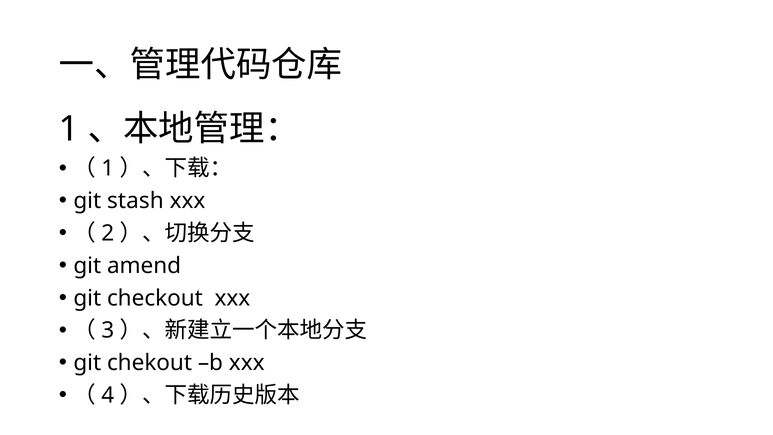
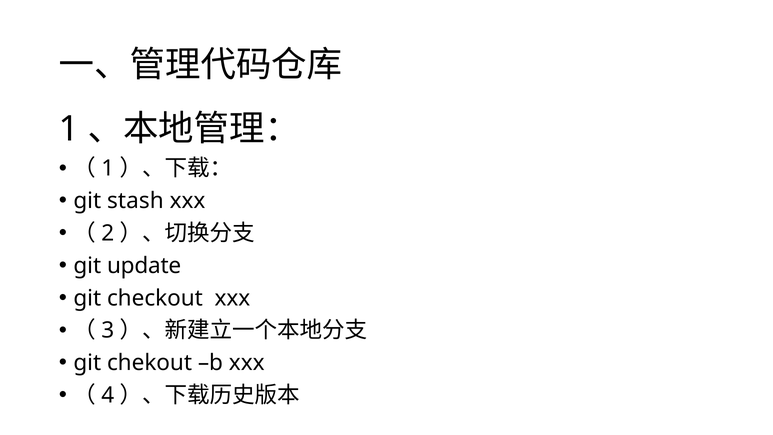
amend: amend -> update (144, 266)
